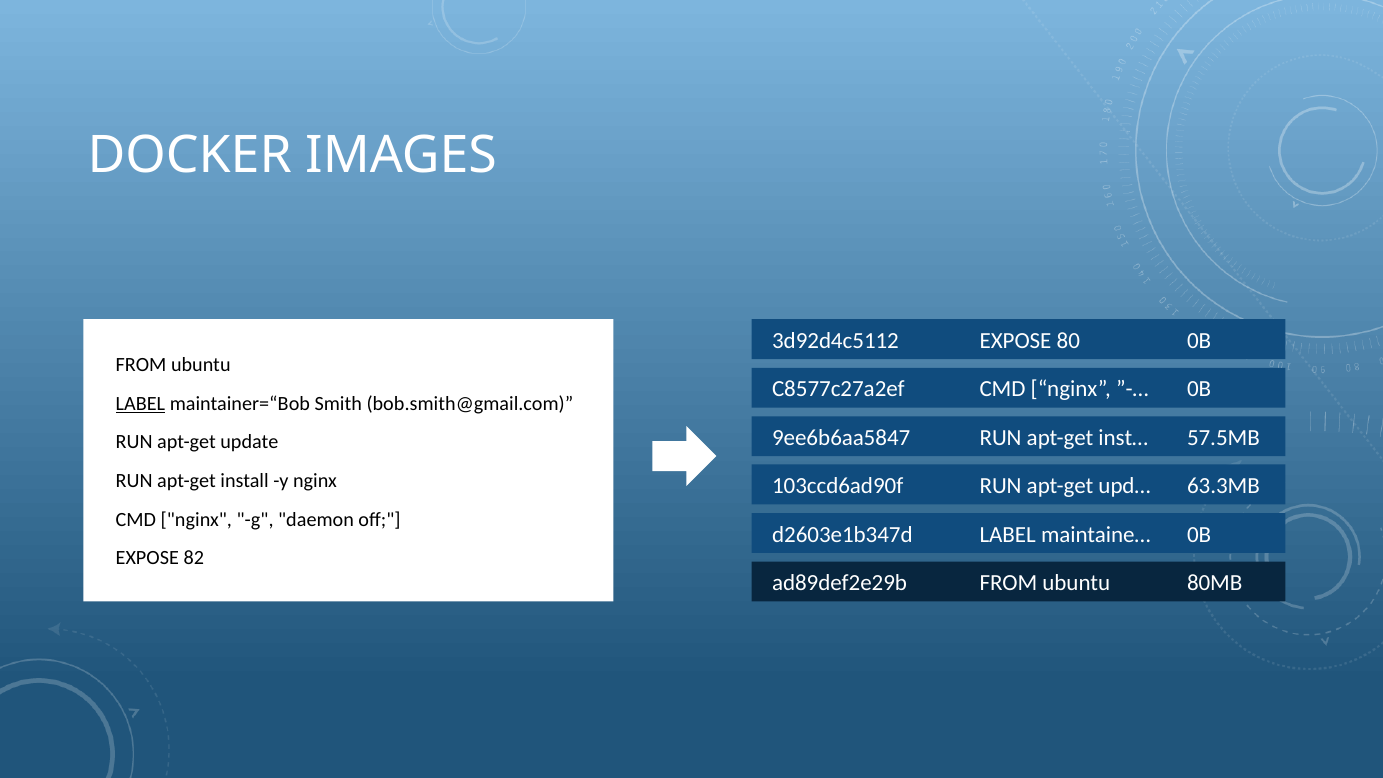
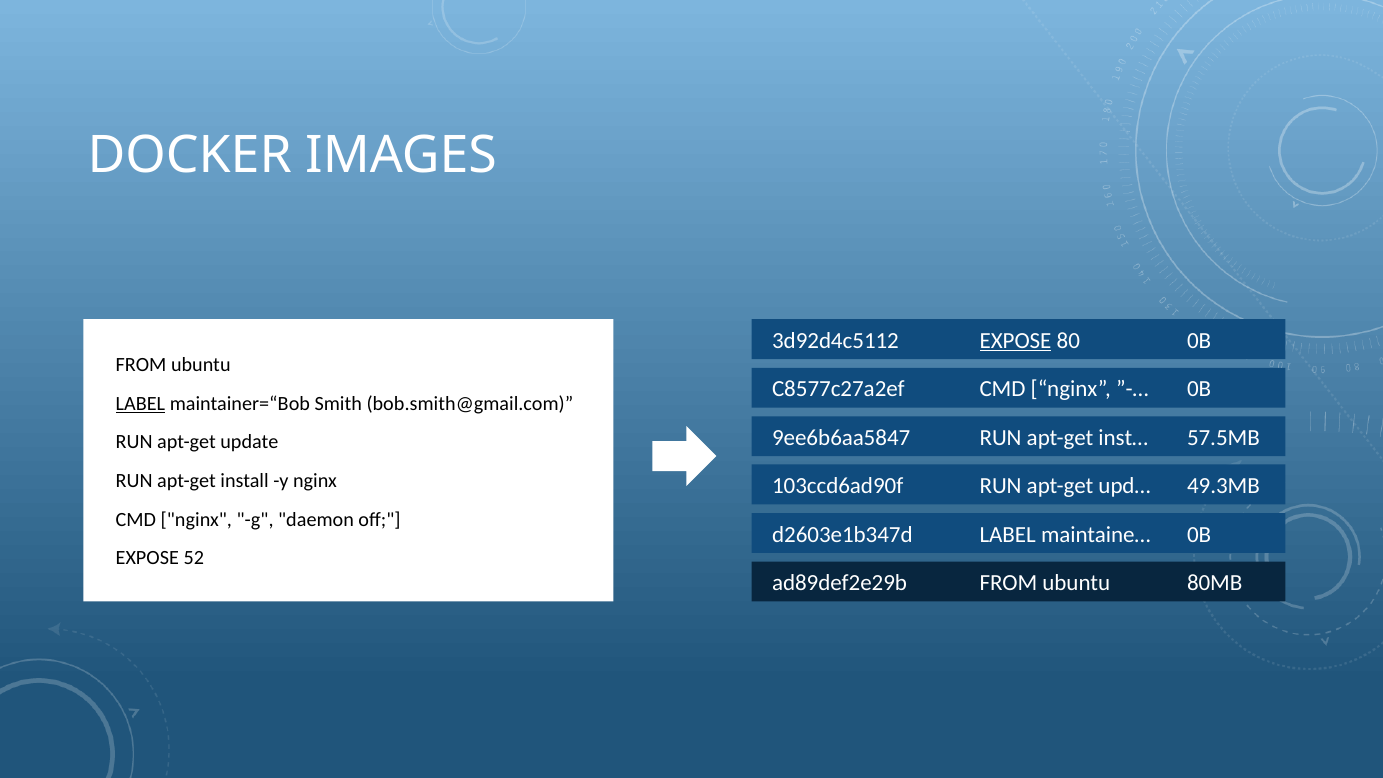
EXPOSE underline: none -> present (1016, 341)
63.3MB: 63.3MB -> 49.3MB (1223, 486)
82: 82 -> 52 (194, 558)
